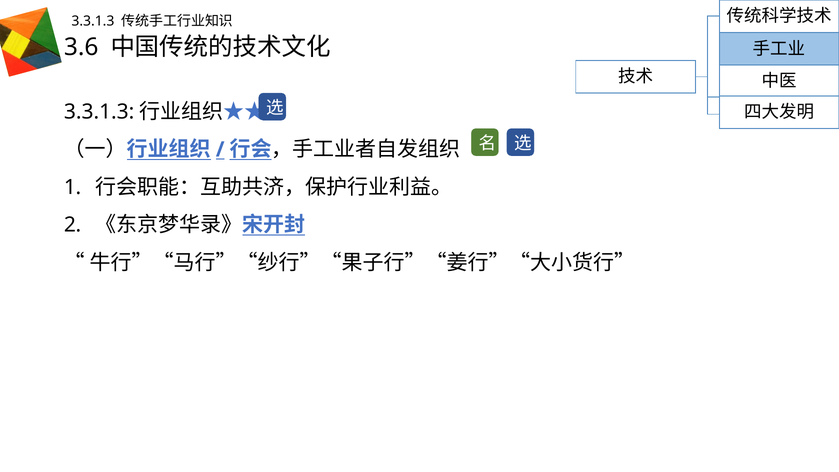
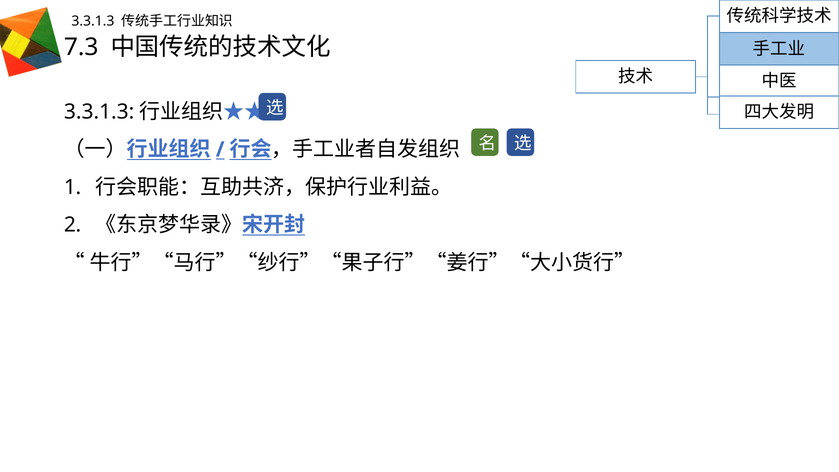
3.6: 3.6 -> 7.3 (81, 47)
